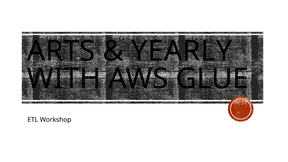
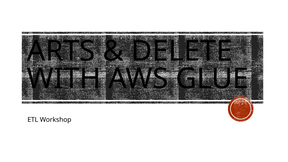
YEARLY: YEARLY -> DELETE (182, 51)
